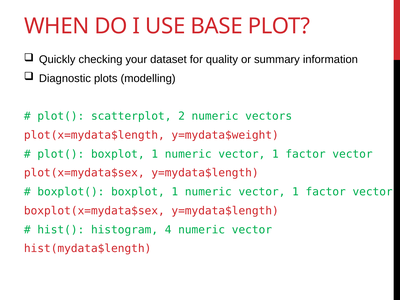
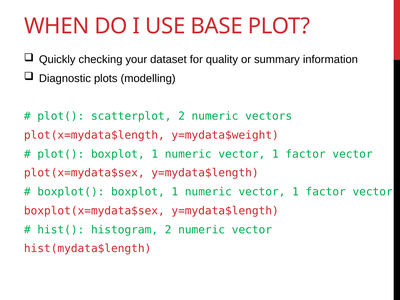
histogram 4: 4 -> 2 (168, 230)
